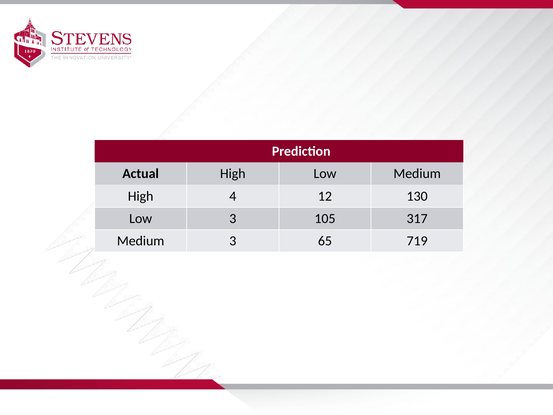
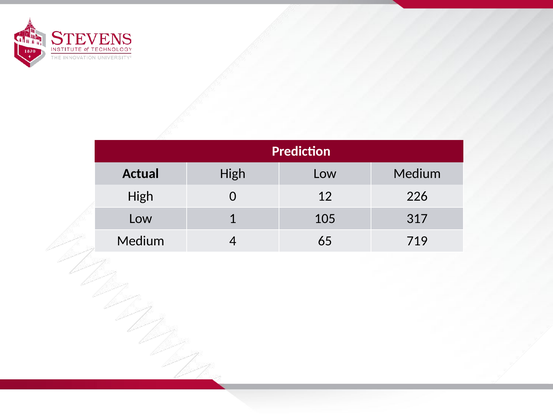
4: 4 -> 0 (233, 196)
130: 130 -> 226 (417, 196)
Low 3: 3 -> 1 (233, 218)
Medium 3: 3 -> 4 (233, 241)
